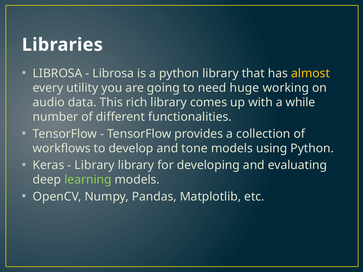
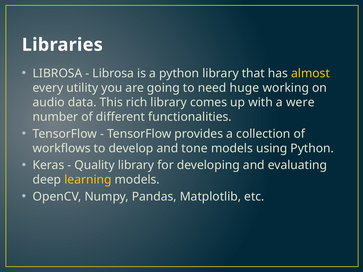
while: while -> were (300, 102)
Library: Library -> Quality (95, 165)
learning colour: light green -> yellow (88, 180)
